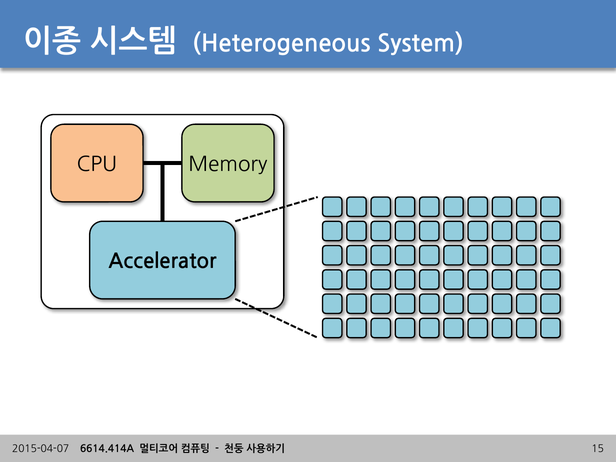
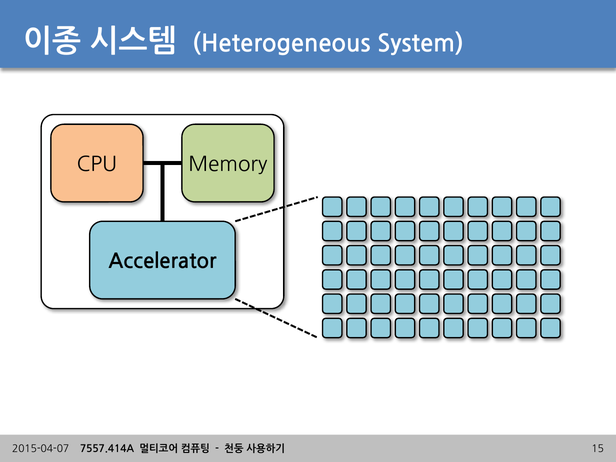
6614.414A: 6614.414A -> 7557.414A (107, 449)
